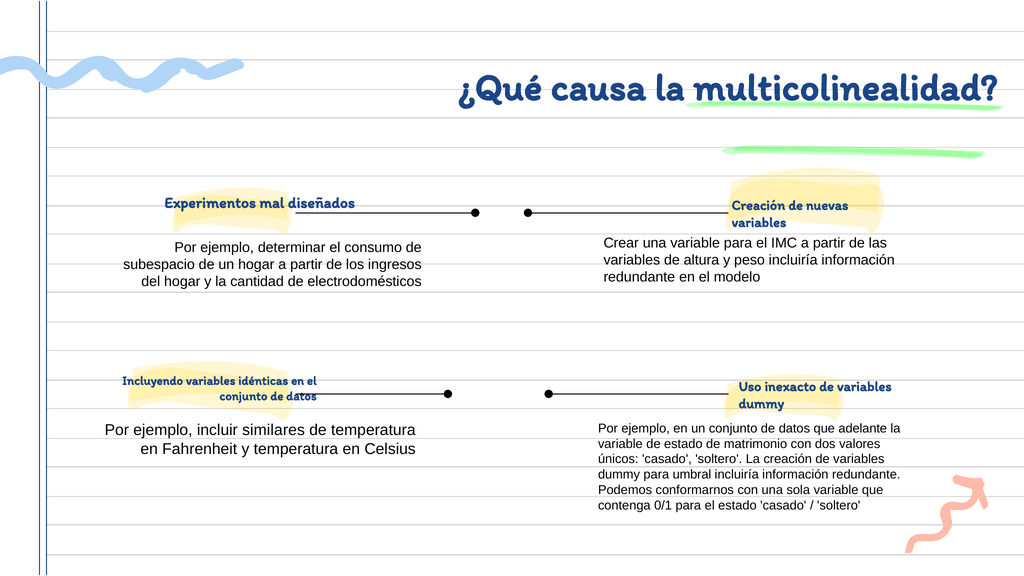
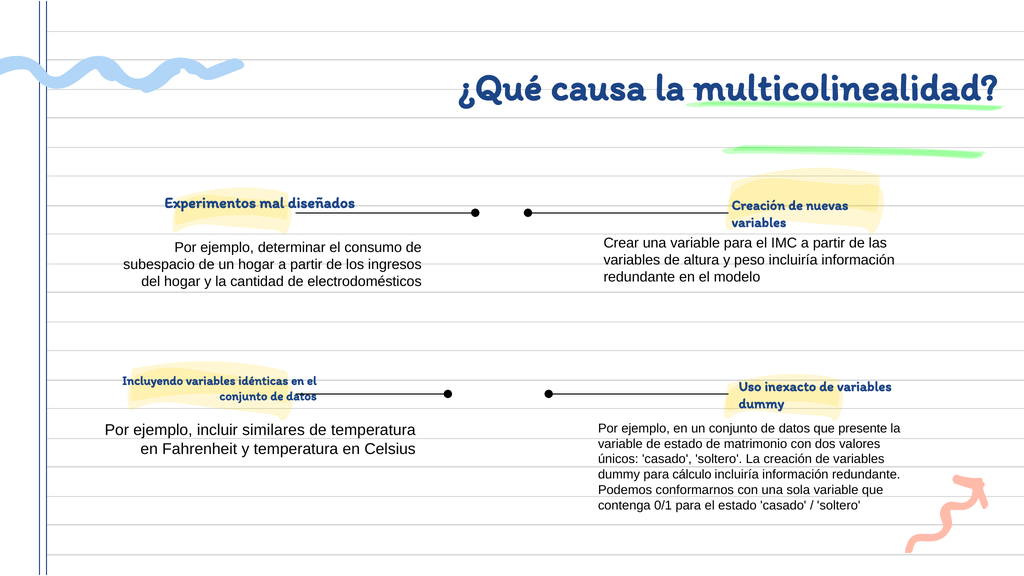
adelante: adelante -> presente (863, 428)
umbral: umbral -> cálculo (692, 475)
